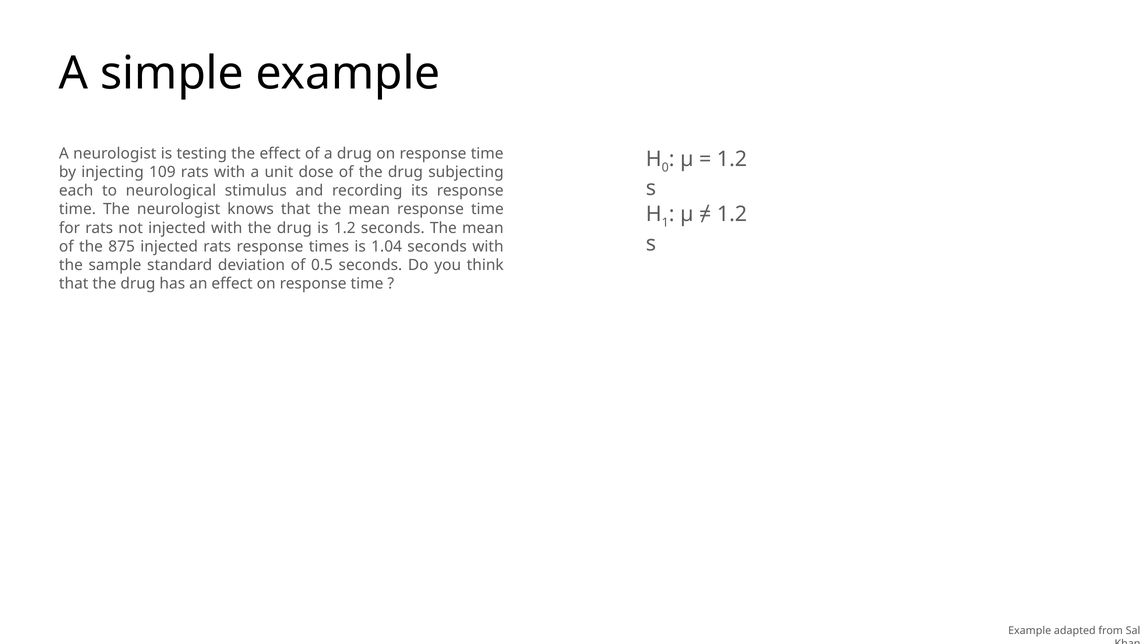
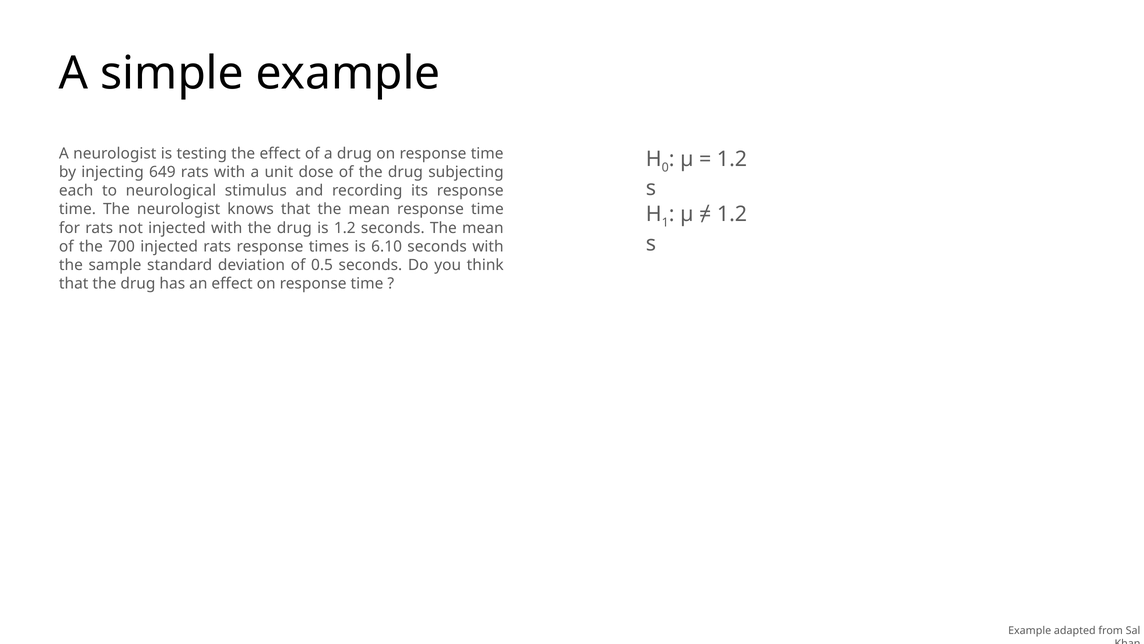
109: 109 -> 649 (162, 172)
875: 875 -> 700 (122, 246)
1.04: 1.04 -> 6.10 (387, 246)
